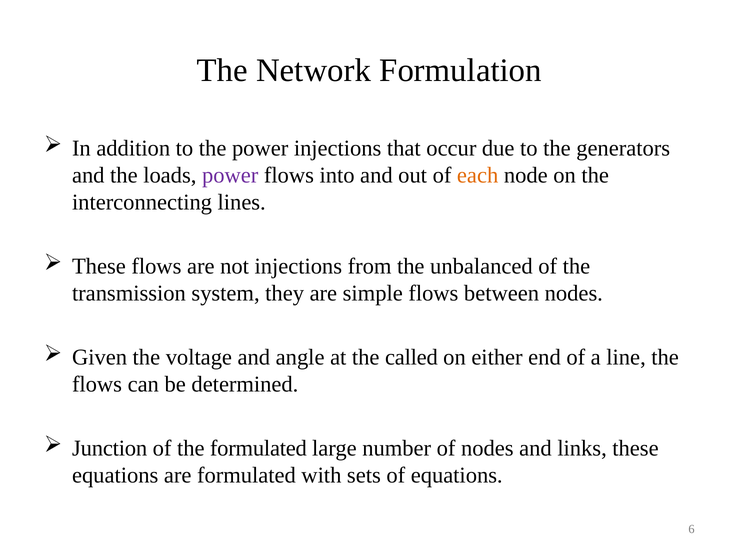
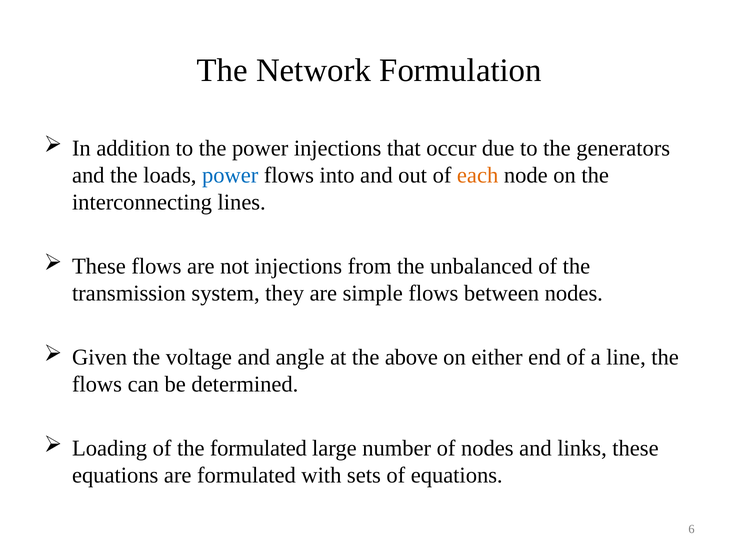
power colour: purple -> blue (230, 175)
called: called -> above (411, 357)
Junction: Junction -> Loading (110, 449)
